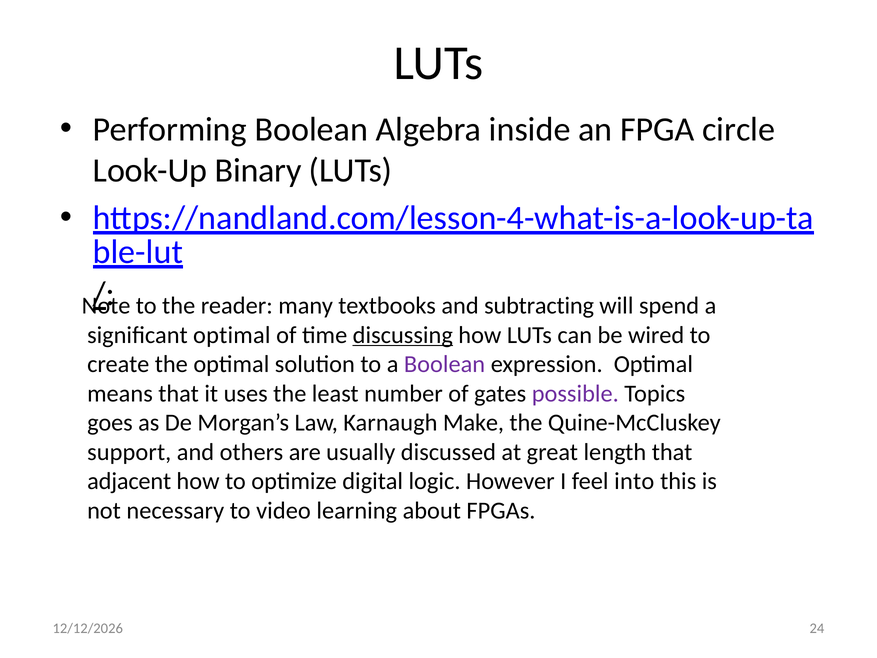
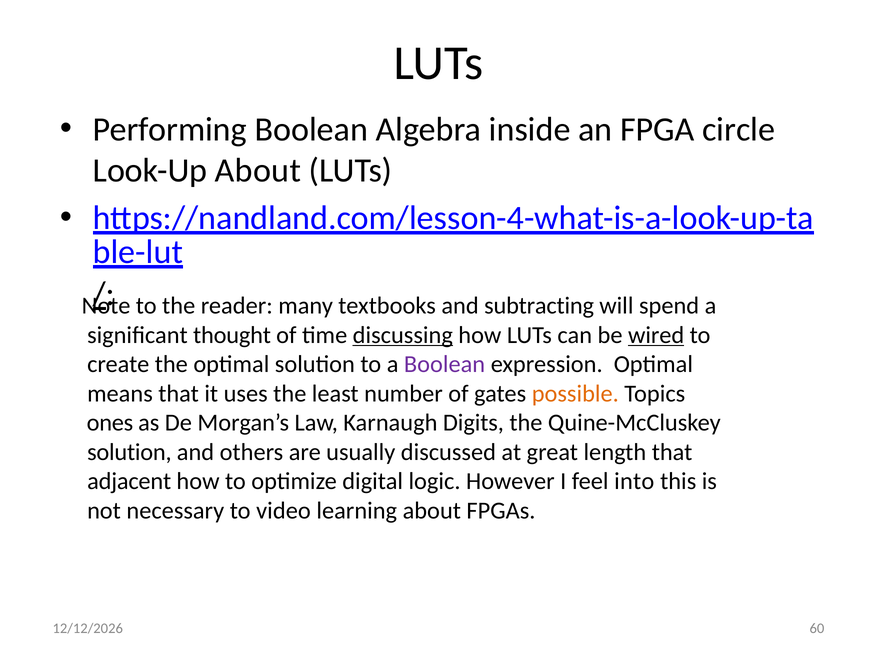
Look-Up Binary: Binary -> About (258, 170)
significant optimal: optimal -> thought (232, 335)
wired underline: none -> present (656, 335)
possible colour: purple -> orange (575, 393)
goes: goes -> ones (110, 423)
Make: Make -> Digits (473, 423)
support: support -> solution (129, 452)
24: 24 -> 60 (817, 628)
